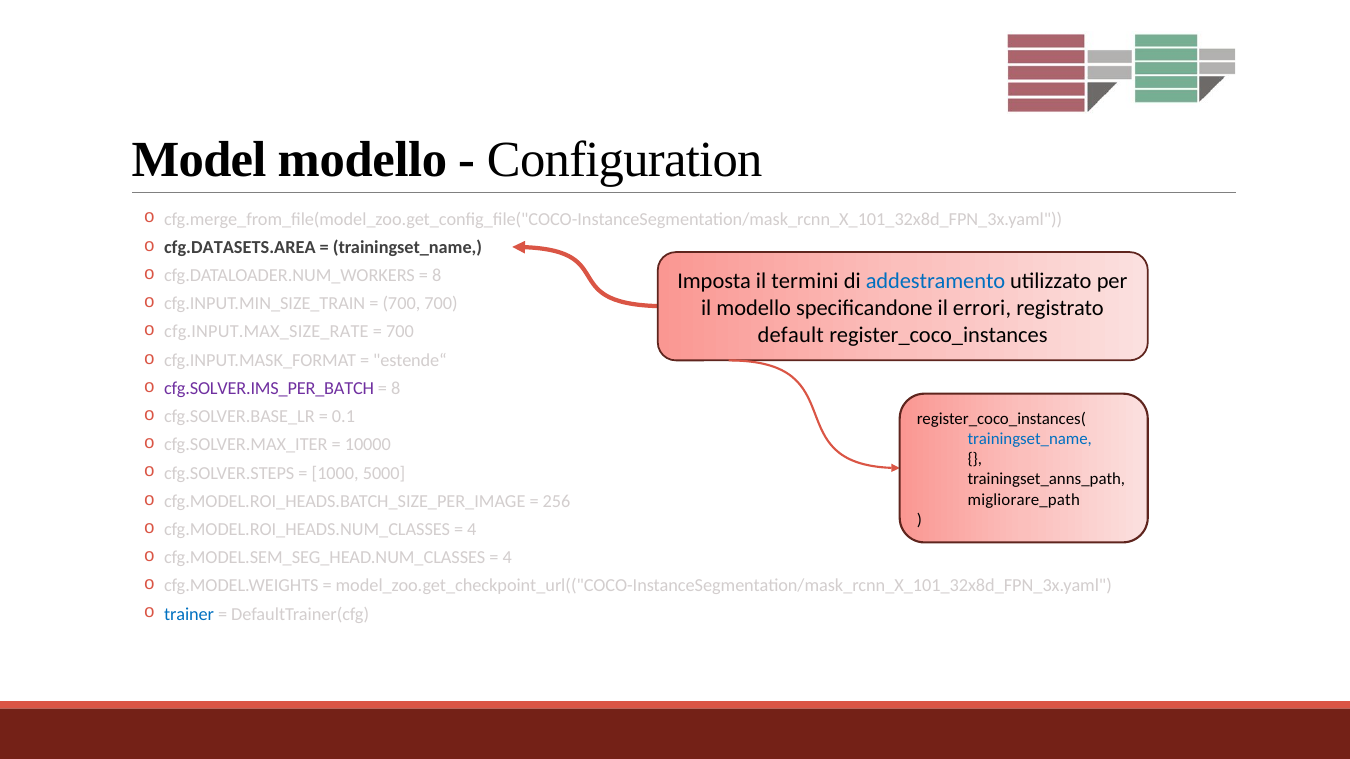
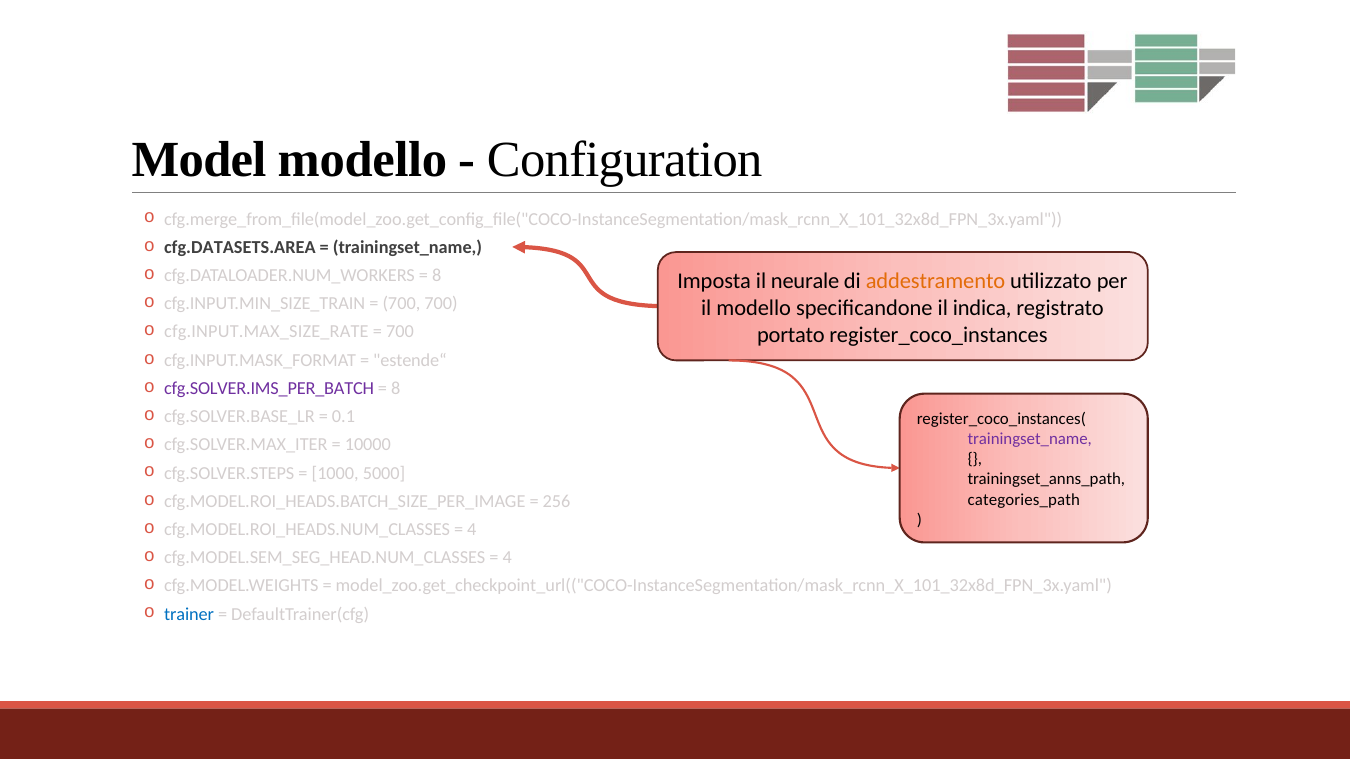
termini: termini -> neurale (805, 281)
addestramento colour: blue -> orange (936, 281)
errori: errori -> indica (982, 308)
default: default -> portato (791, 335)
trainingset_name colour: blue -> purple (1030, 439)
migliorare_path: migliorare_path -> categories_path (1024, 500)
